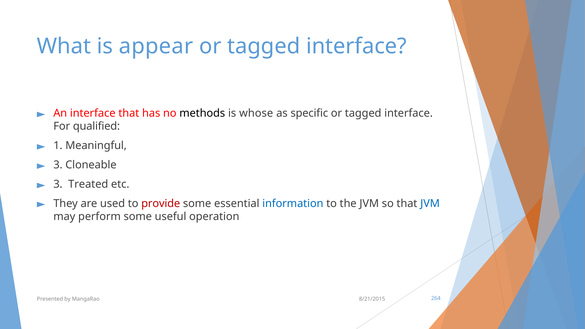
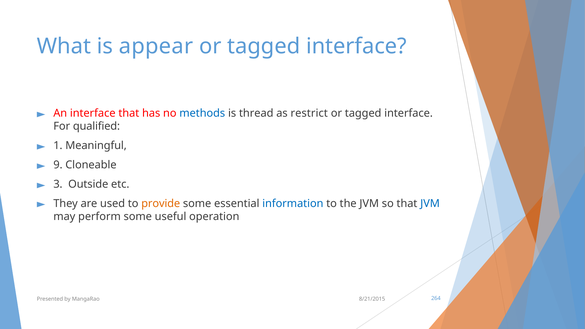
methods colour: black -> blue (202, 113)
whose: whose -> thread (256, 113)
specific: specific -> restrict (309, 113)
3: 3 -> 9 (58, 165)
Treated: Treated -> Outside (88, 184)
provide colour: red -> orange (161, 203)
